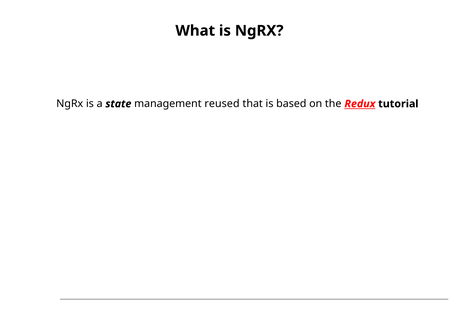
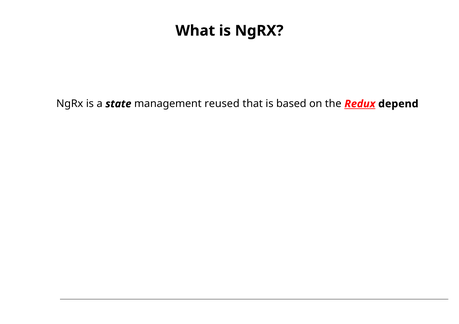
tutorial: tutorial -> depend (398, 104)
